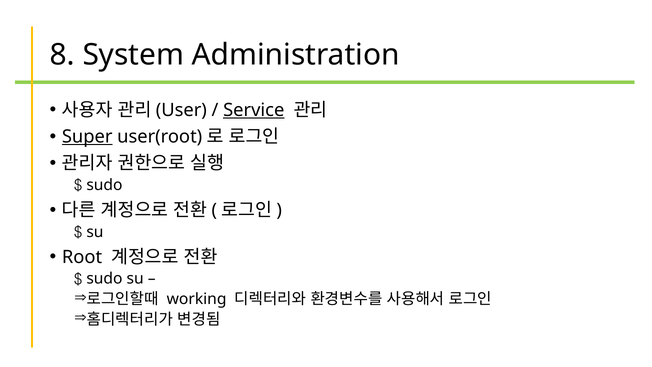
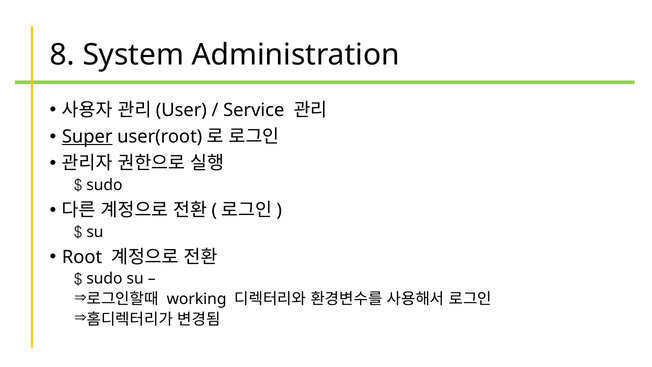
Service underline: present -> none (254, 110)
